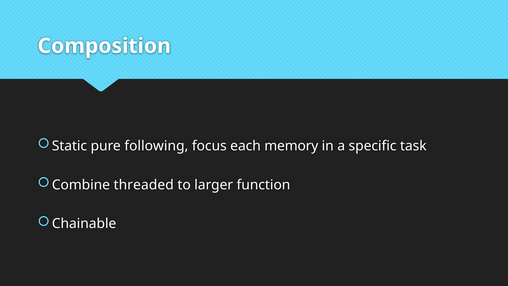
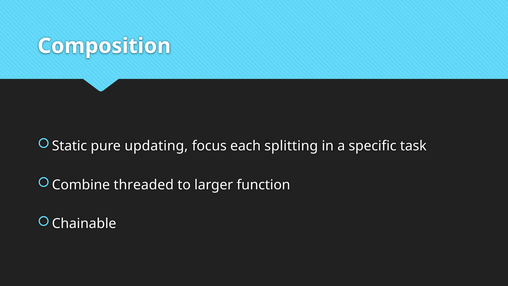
following: following -> updating (156, 146)
memory: memory -> splitting (291, 146)
